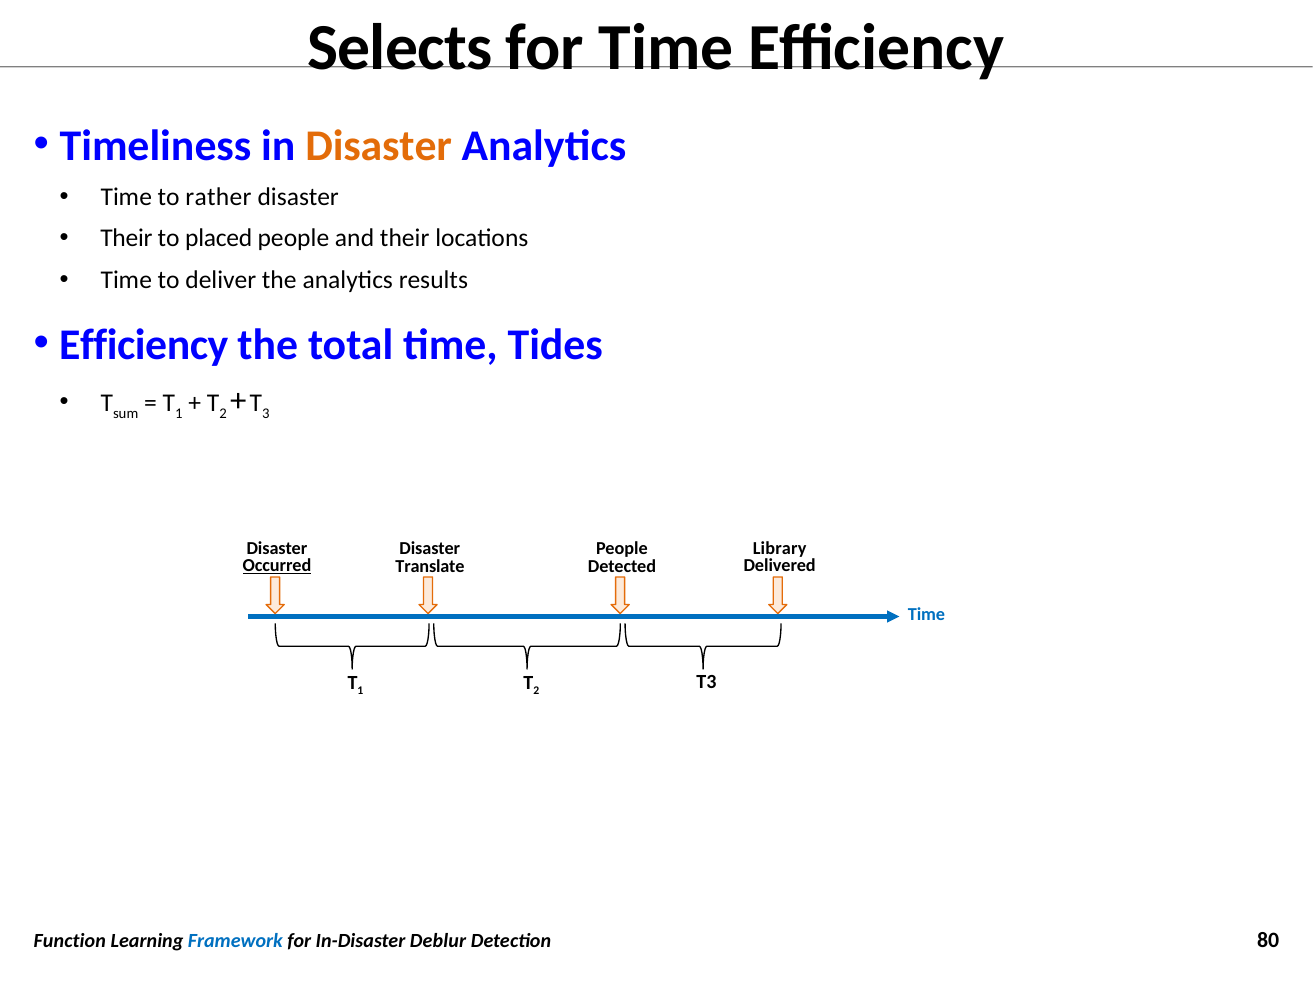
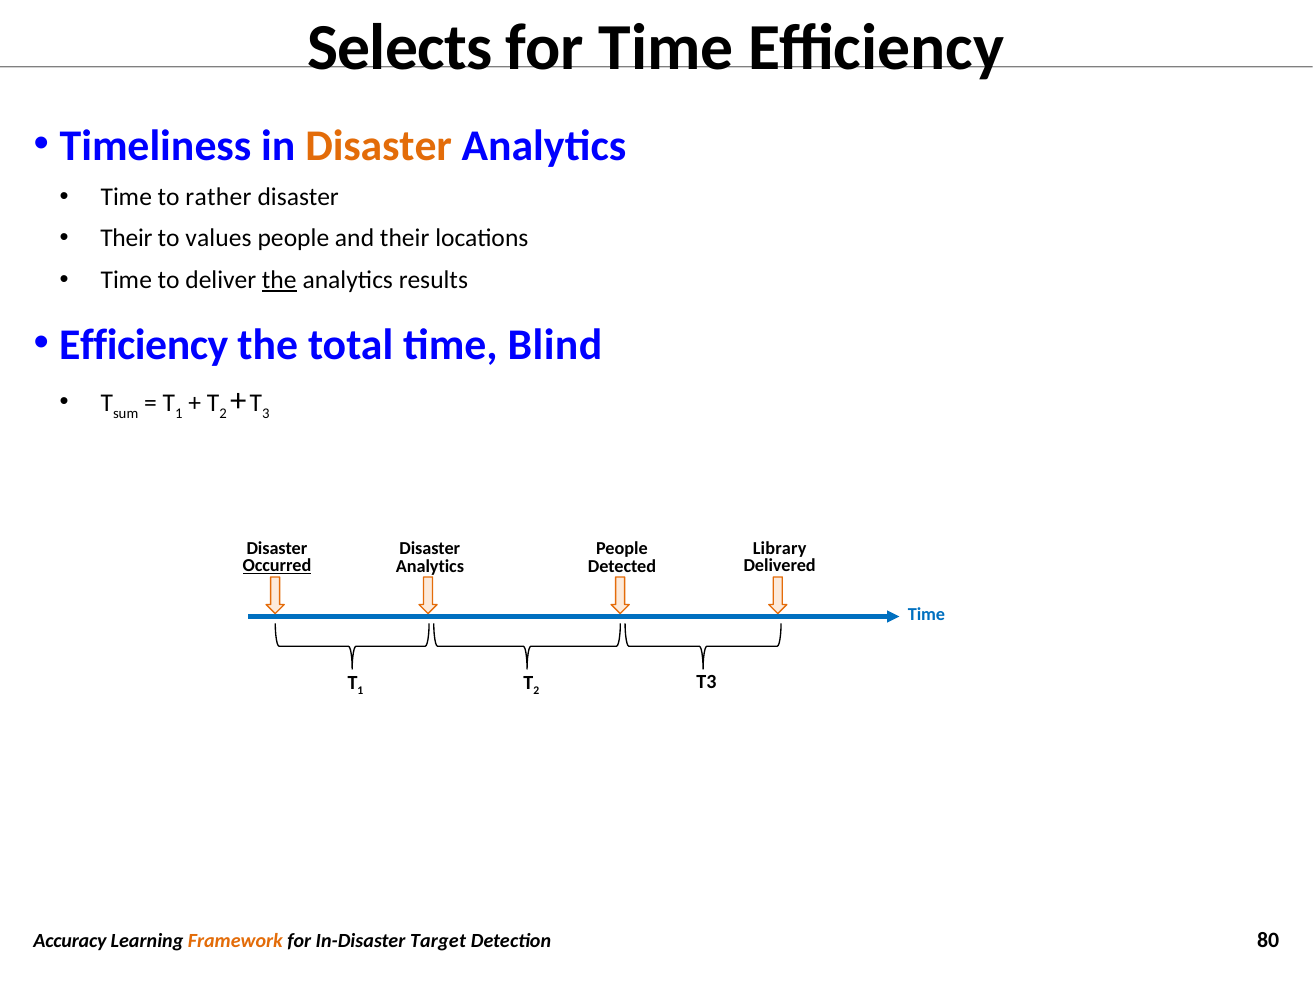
placed: placed -> values (219, 239)
the underline: none -> present (279, 280)
Tides: Tides -> Blind (555, 345)
Translate: Translate -> Analytics (430, 566)
Function: Function -> Accuracy (70, 940)
Framework colour: blue -> orange (235, 940)
Deblur: Deblur -> Target (438, 940)
